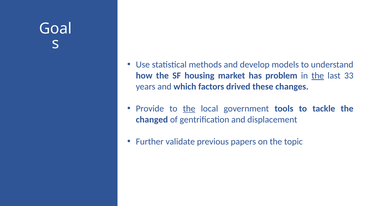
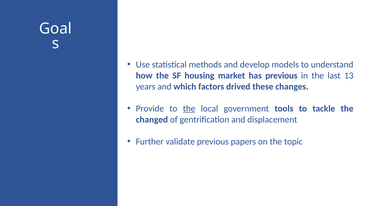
has problem: problem -> previous (281, 76)
the underline: present -> none (318, 76)
33: 33 -> 13 (349, 76)
